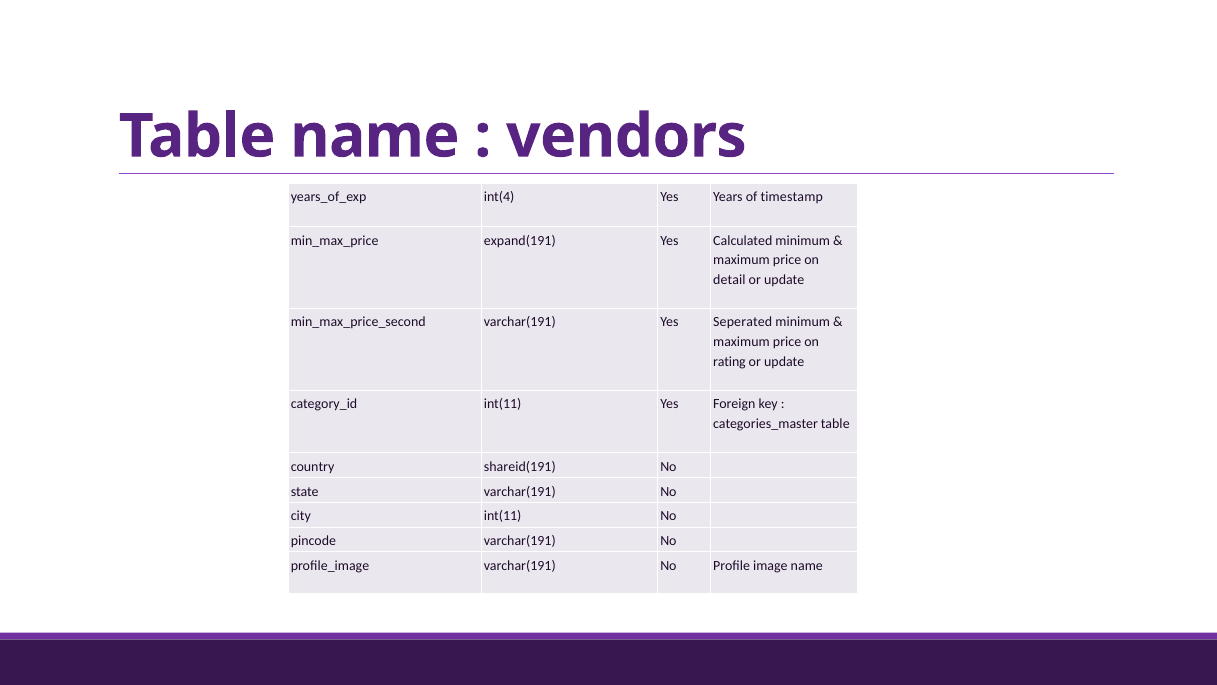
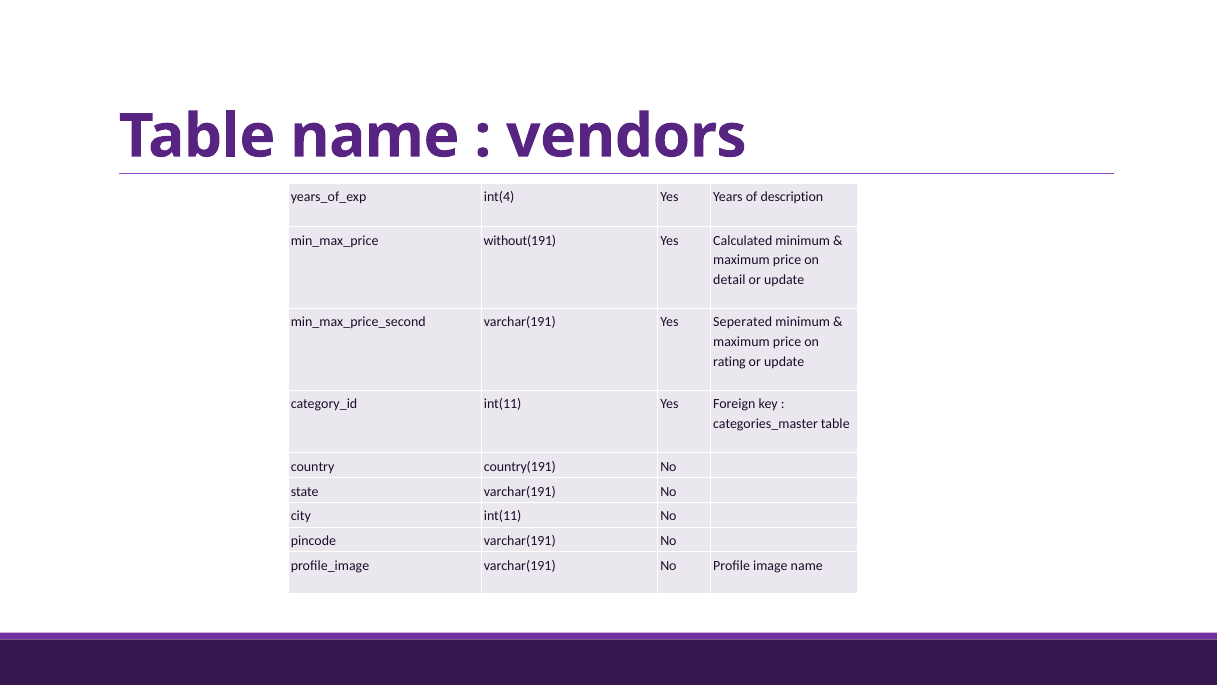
timestamp: timestamp -> description (792, 197)
expand(191: expand(191 -> without(191 (520, 240)
shareid(191: shareid(191 -> country(191 (520, 466)
